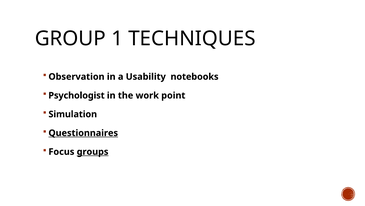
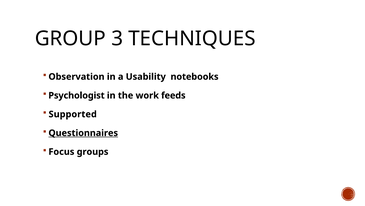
1: 1 -> 3 (117, 38)
point: point -> feeds (173, 95)
Simulation: Simulation -> Supported (73, 114)
groups underline: present -> none (93, 151)
